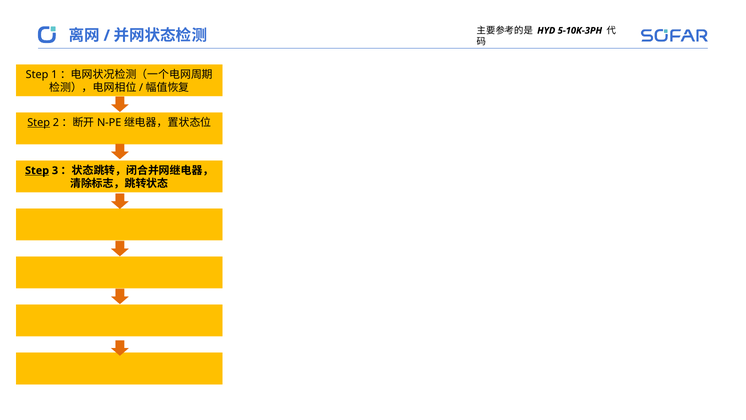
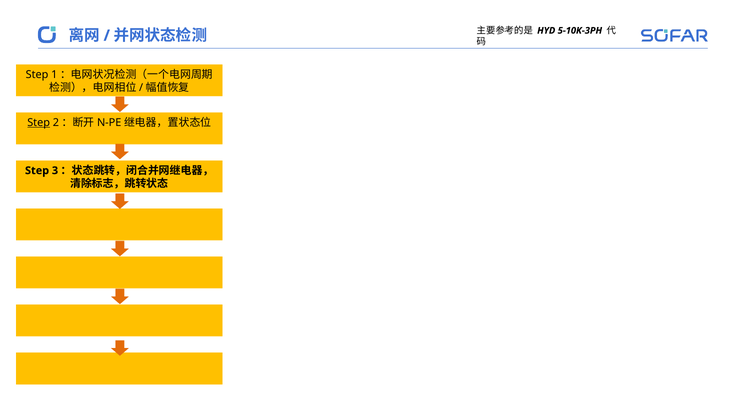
Step underline: present -> none (37, 170)
